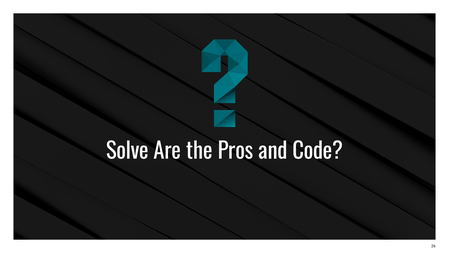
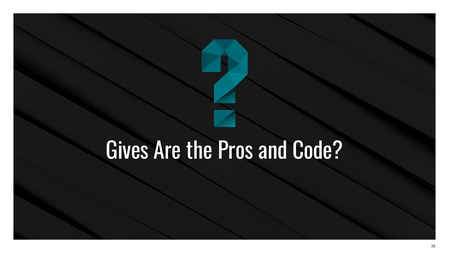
Solve: Solve -> Gives (127, 151)
